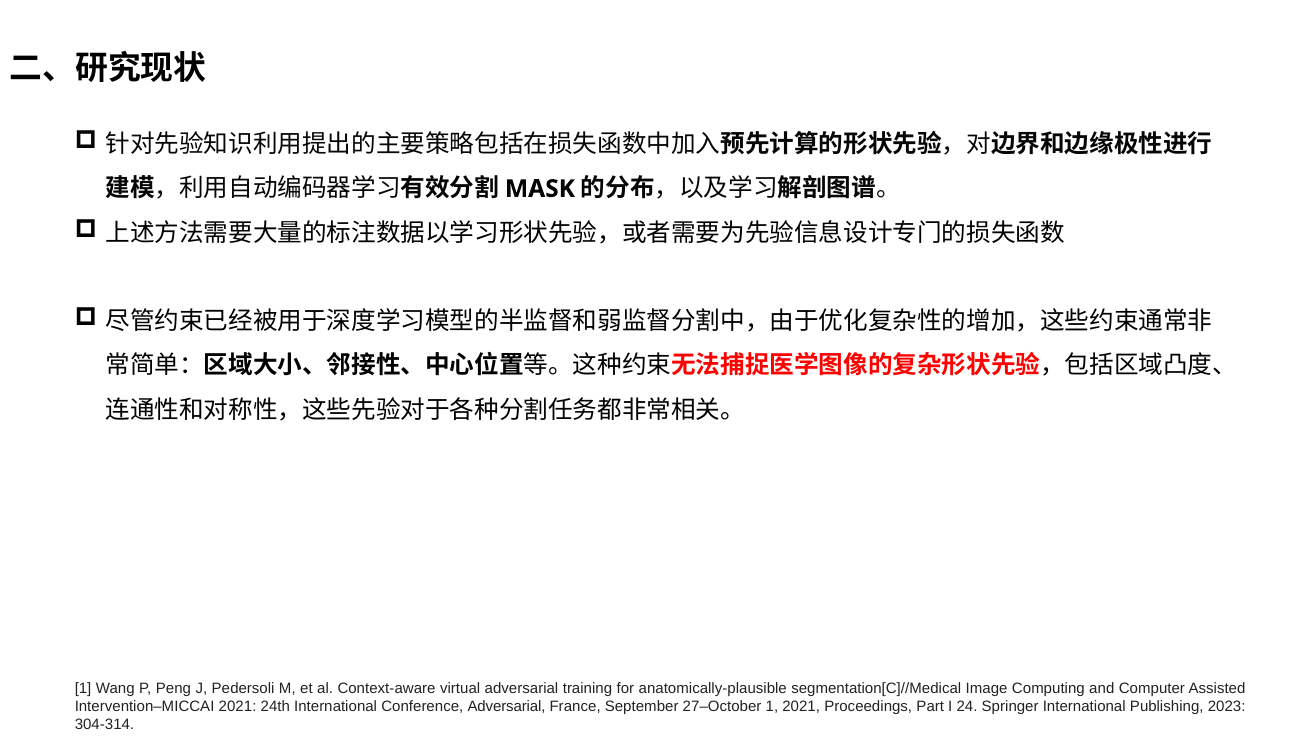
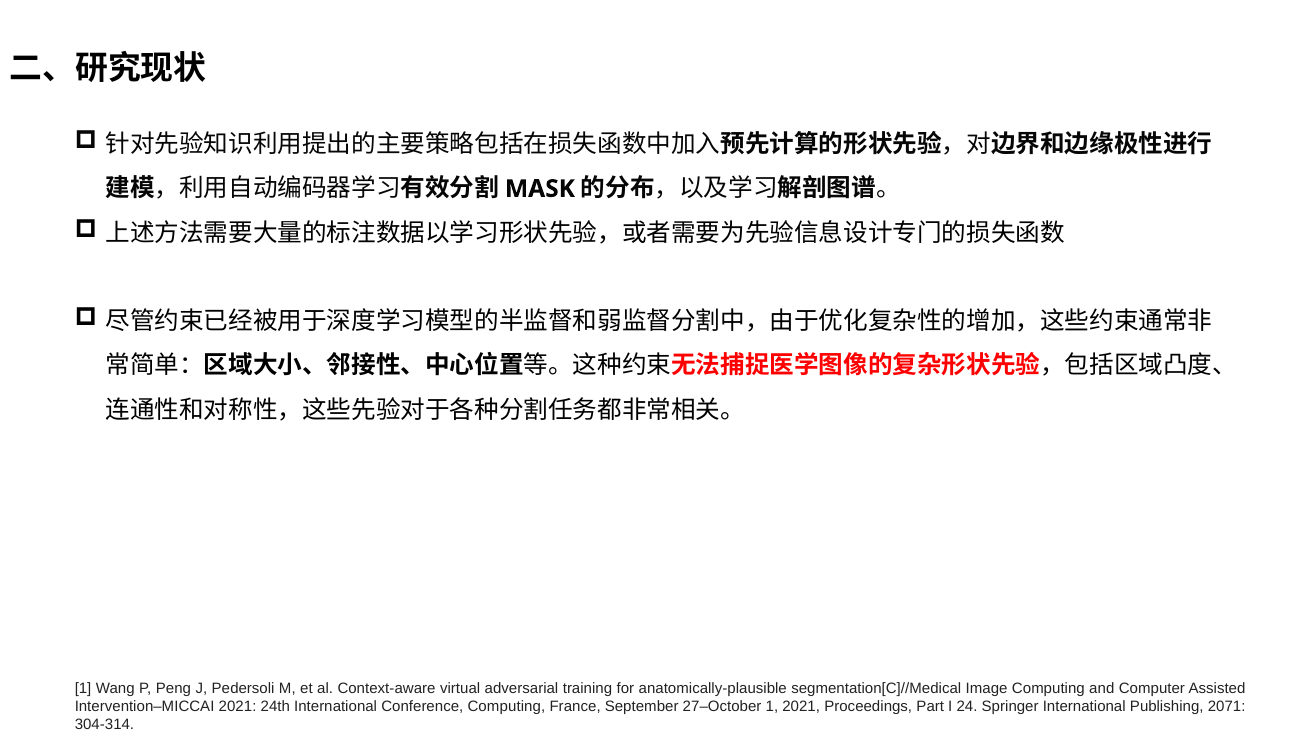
Conference Adversarial: Adversarial -> Computing (506, 706)
2023: 2023 -> 2071 (1227, 706)
